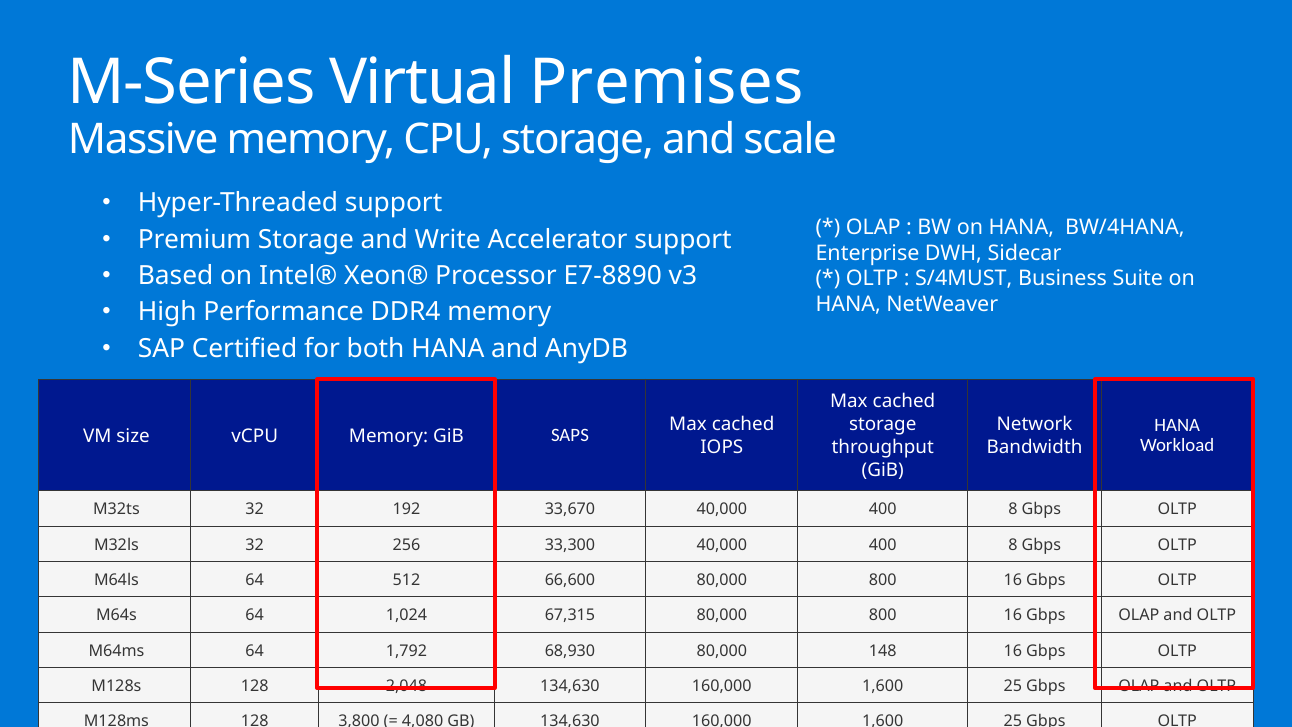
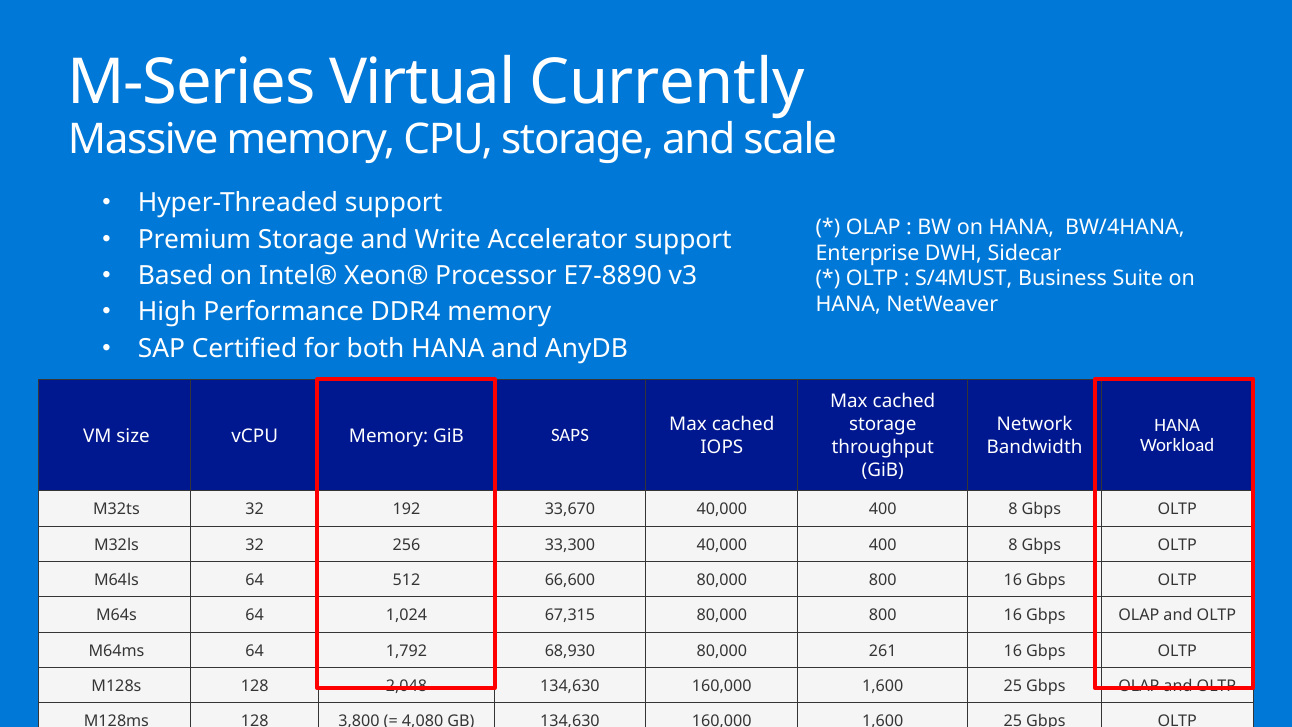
Premises: Premises -> Currently (667, 82)
148: 148 -> 261 (883, 650)
